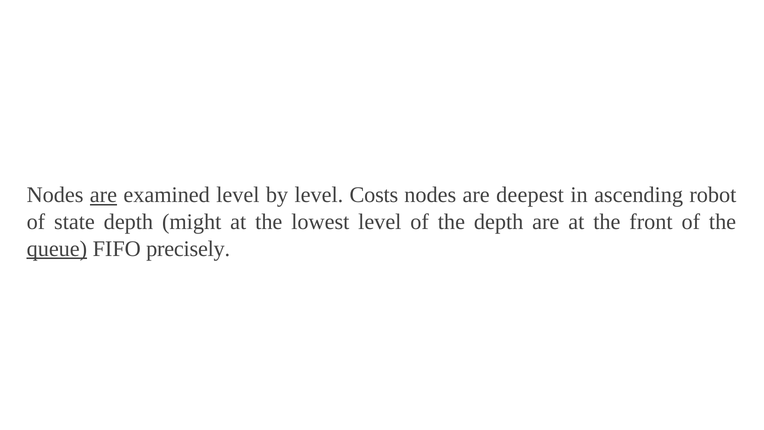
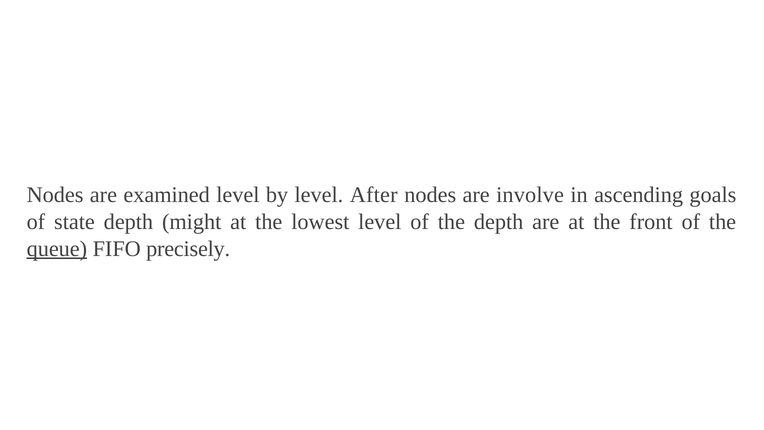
are underline: present -> none (103, 195)
Costs: Costs -> After (374, 195)
deepest: deepest -> involve (530, 195)
robot: robot -> goals (713, 195)
